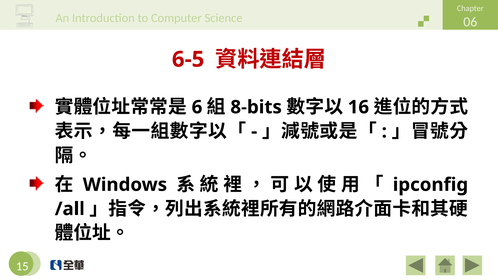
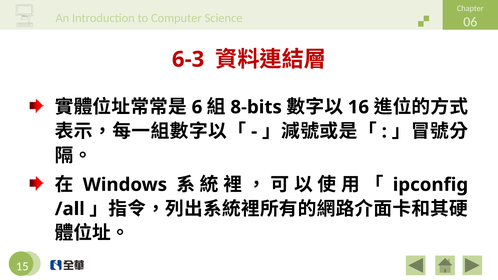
6-5: 6-5 -> 6-3 (188, 59)
